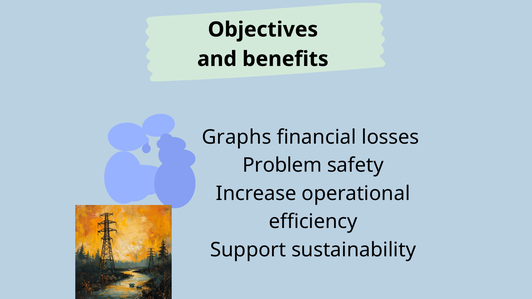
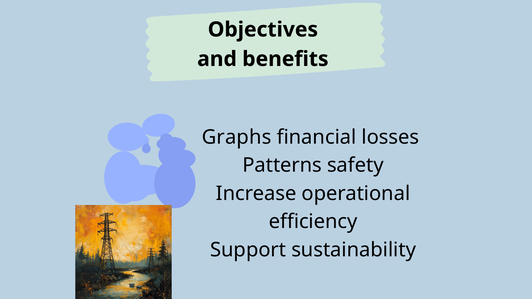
Problem: Problem -> Patterns (282, 165)
